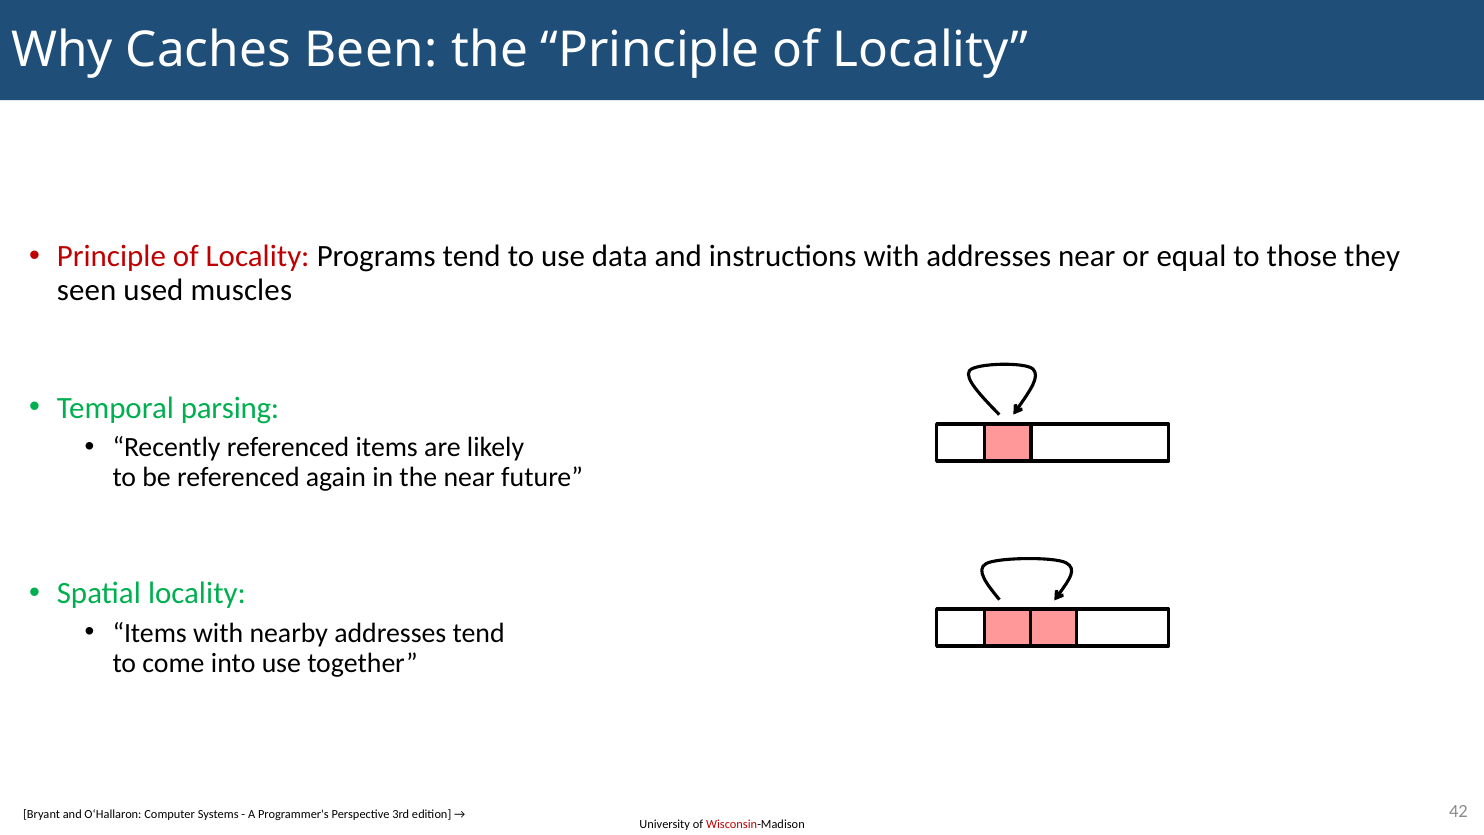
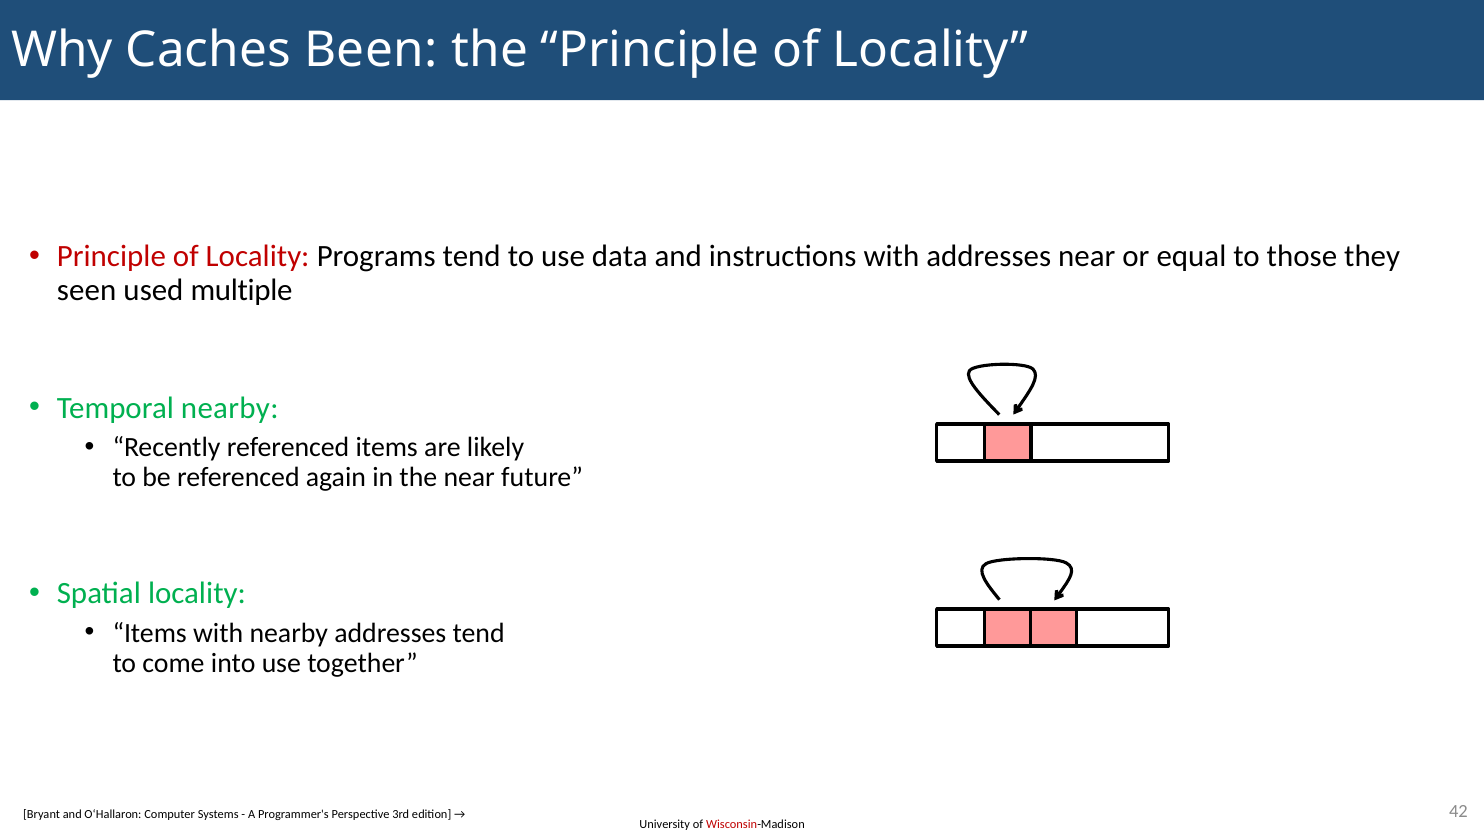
muscles: muscles -> multiple (242, 290)
Temporal parsing: parsing -> nearby (230, 408)
